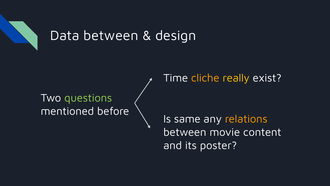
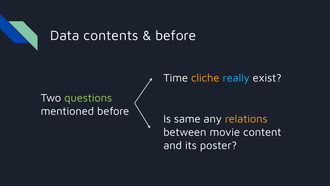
Data between: between -> contents (111, 35)
design: design -> before (176, 35)
really colour: yellow -> light blue (236, 78)
